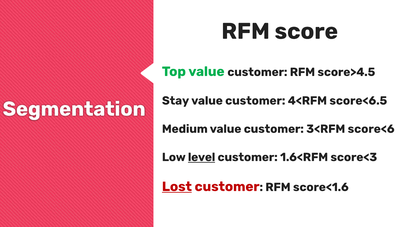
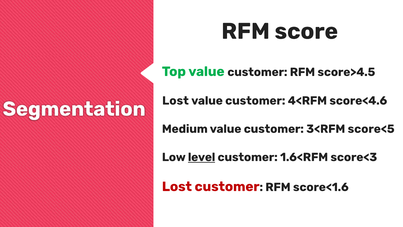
Stay: Stay -> Lost (175, 101)
score<6.5: score<6.5 -> score<4.6 (358, 101)
score<6: score<6 -> score<5 (371, 129)
Lost underline: present -> none (177, 186)
